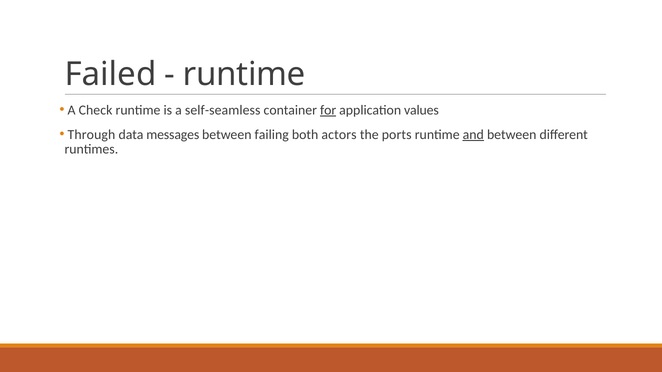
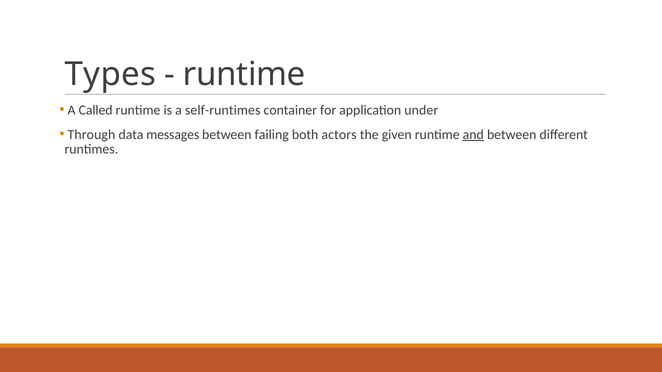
Failed: Failed -> Types (110, 74)
Check: Check -> Called (96, 110)
self-seamless: self-seamless -> self-runtimes (223, 110)
for underline: present -> none (328, 110)
values: values -> under (421, 110)
ports: ports -> given (397, 135)
